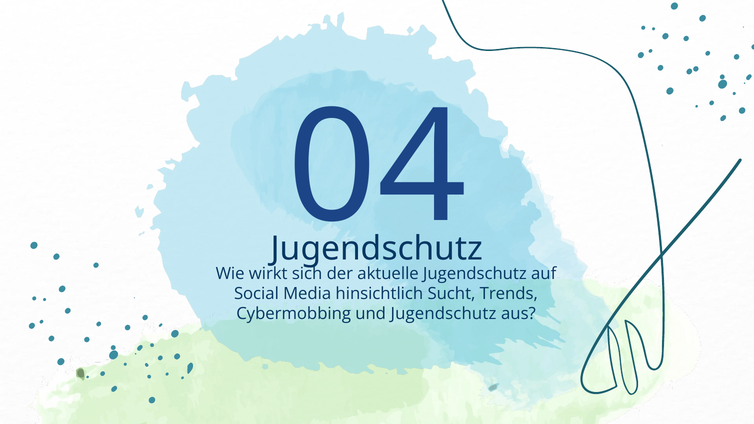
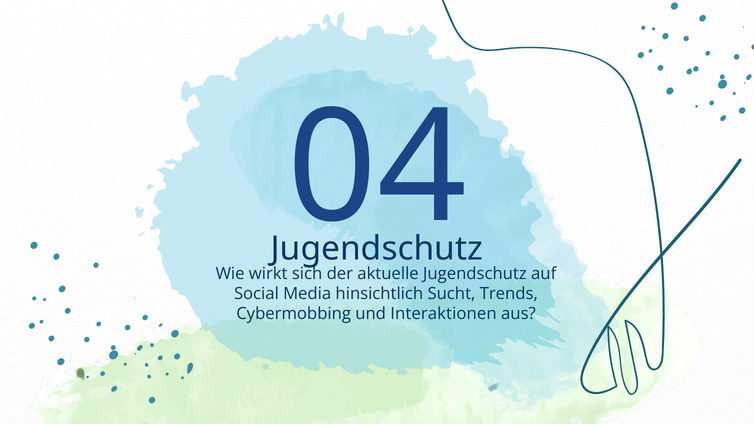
und Jugendschutz: Jugendschutz -> Interaktionen (443, 314)
